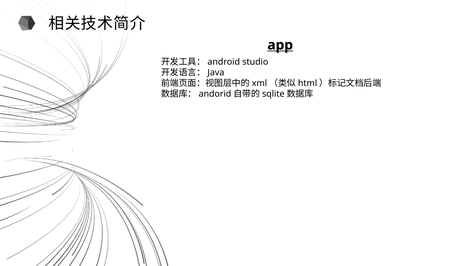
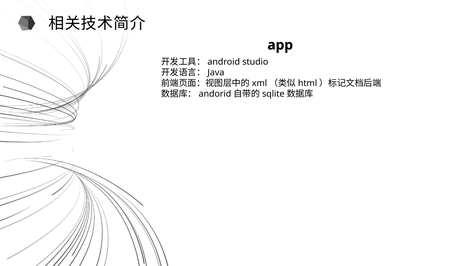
app underline: present -> none (280, 45)
